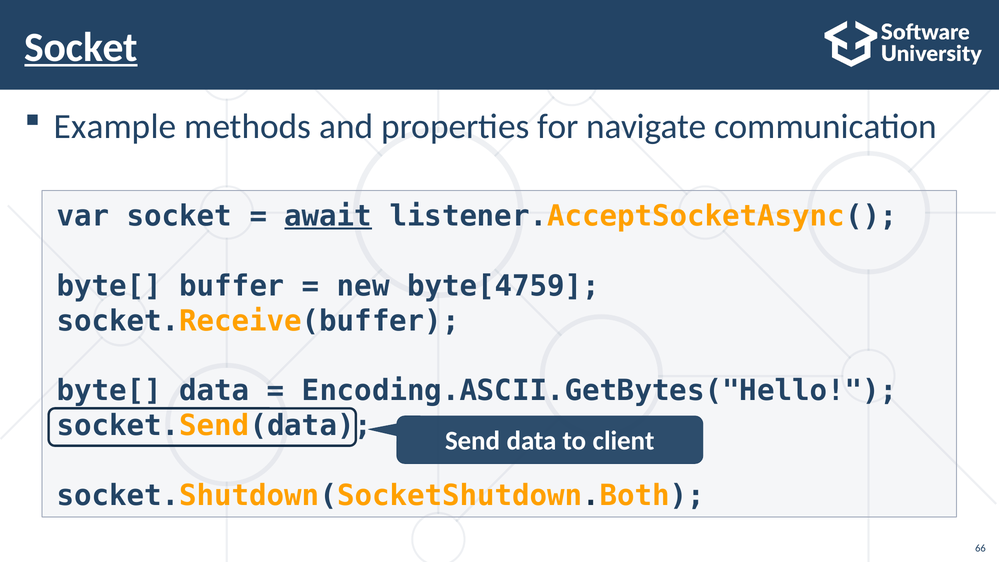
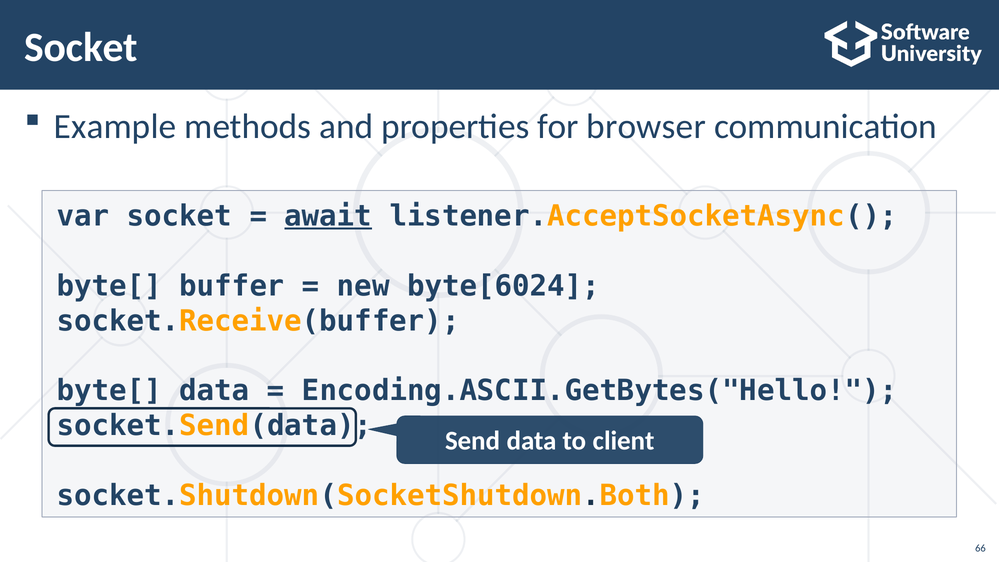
Socket underline: present -> none (81, 47)
navigate: navigate -> browser (646, 127)
byte[4759: byte[4759 -> byte[6024 (503, 286)
